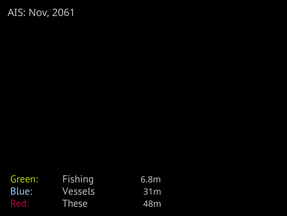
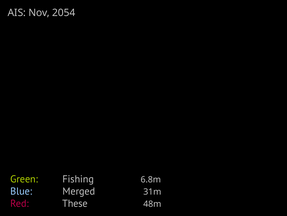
2061: 2061 -> 2054 (64, 13)
Vessels: Vessels -> Merged (79, 191)
